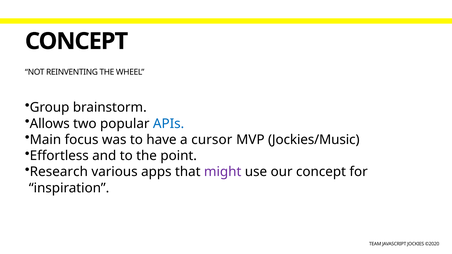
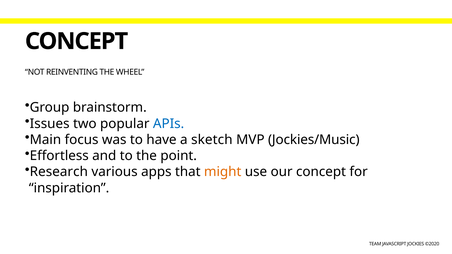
Allows: Allows -> Issues (50, 124)
cursor: cursor -> sketch (212, 140)
might colour: purple -> orange (223, 172)
